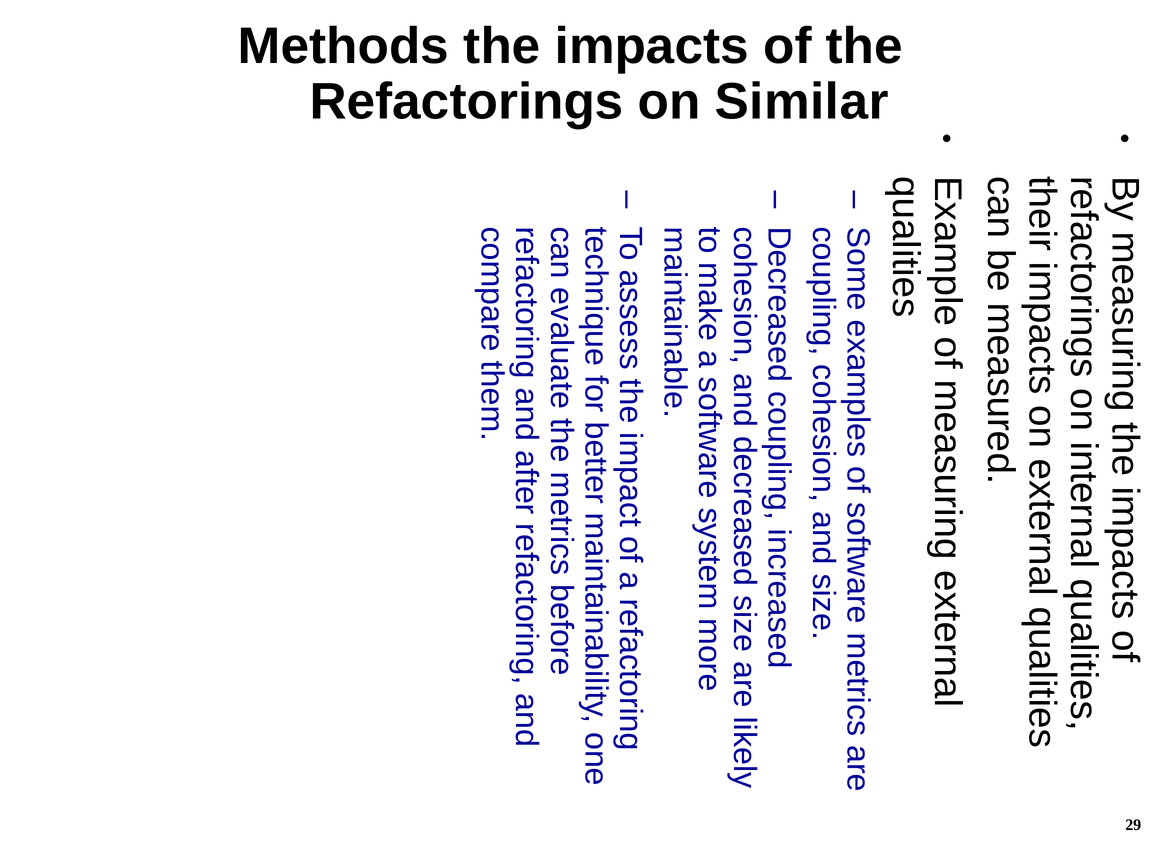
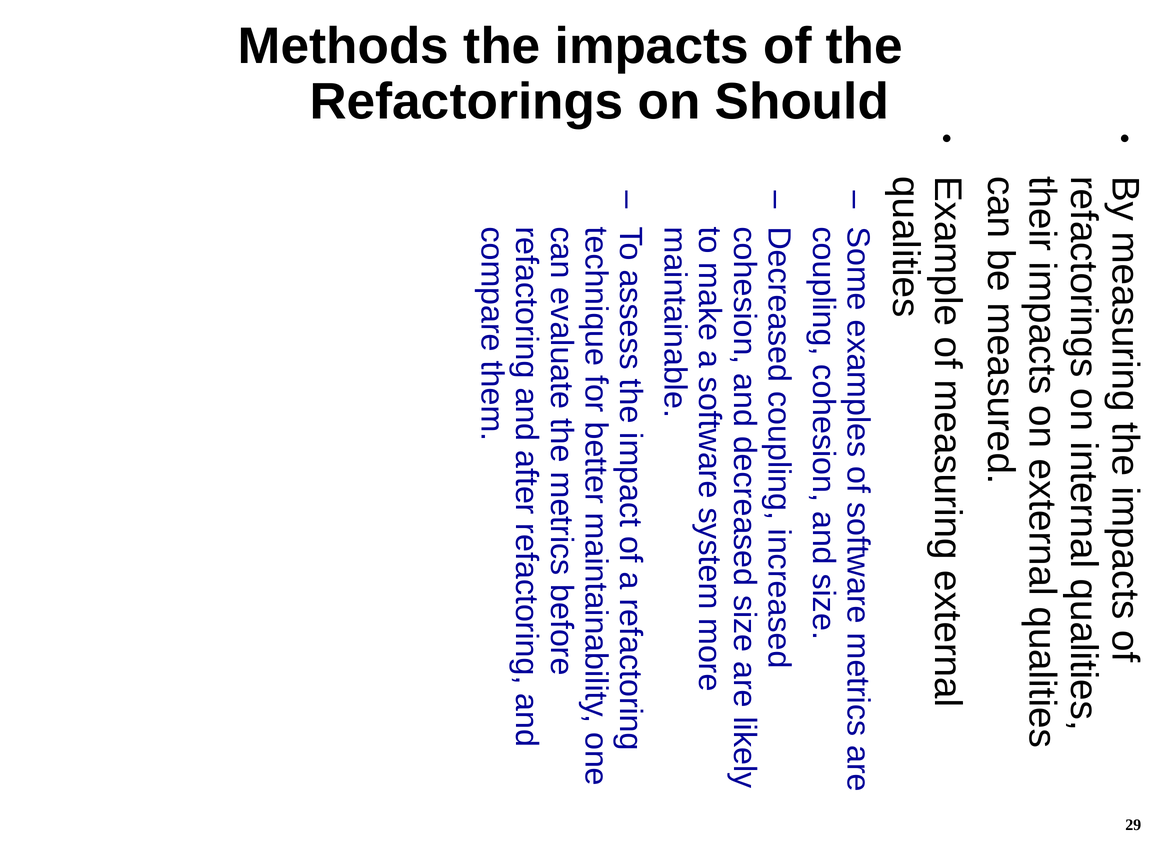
Similar: Similar -> Should (802, 102)
